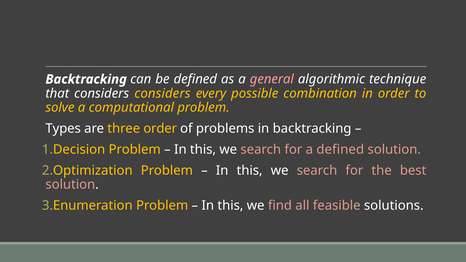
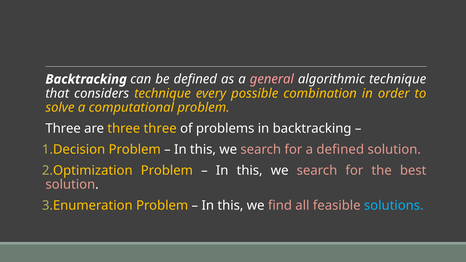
considers considers: considers -> technique (163, 93)
Types: Types -> Three (63, 129)
three order: order -> three (160, 129)
solutions colour: white -> light blue (394, 206)
